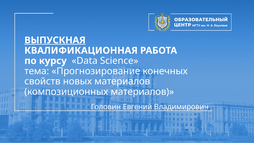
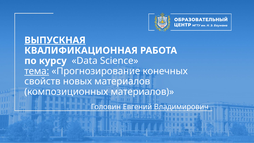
тема underline: none -> present (37, 71)
